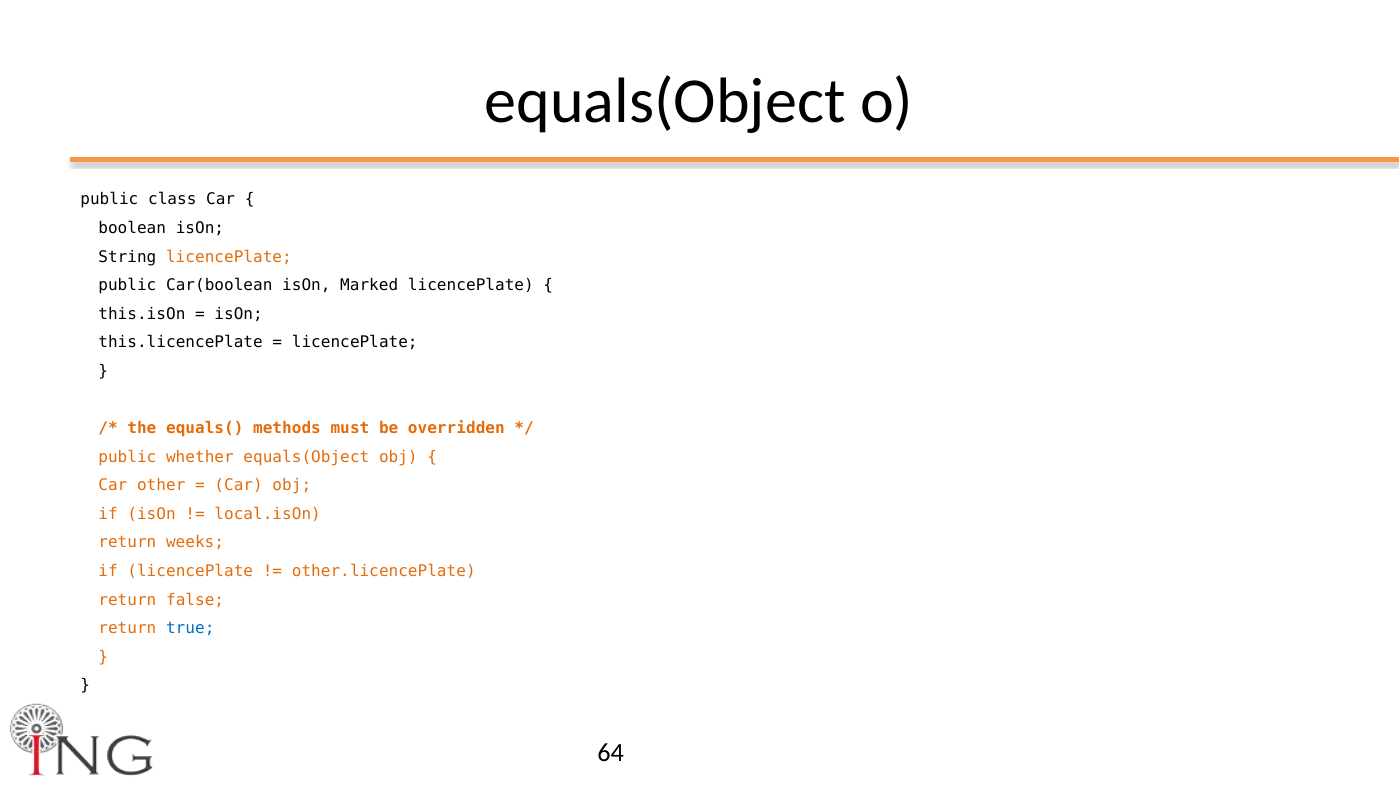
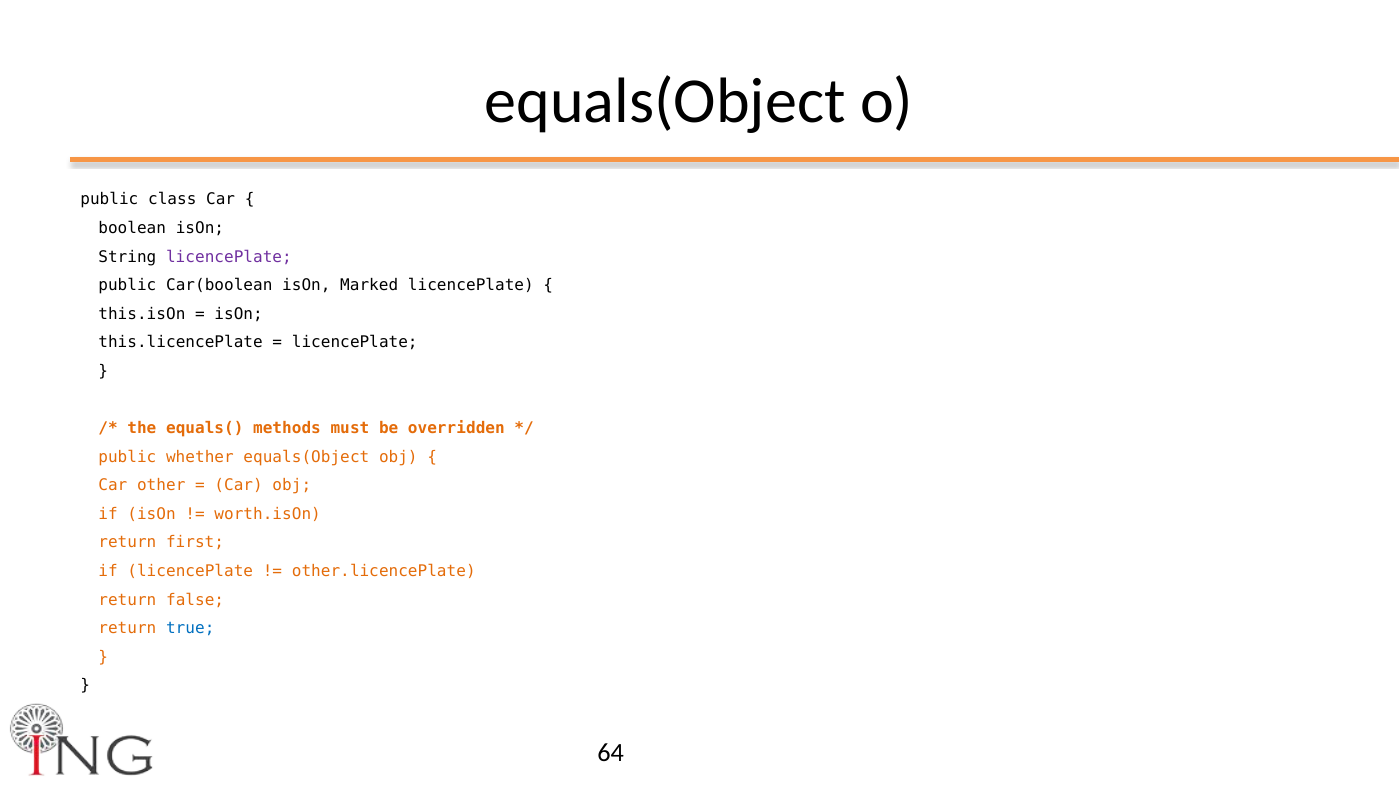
licencePlate colour: orange -> purple (229, 257)
local.isOn: local.isOn -> worth.isOn (268, 514)
weeks: weeks -> first (195, 543)
